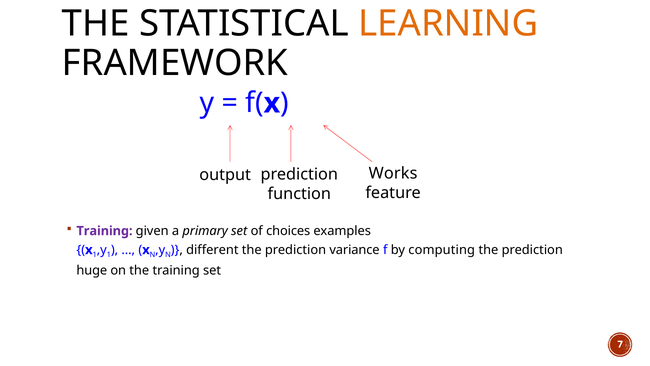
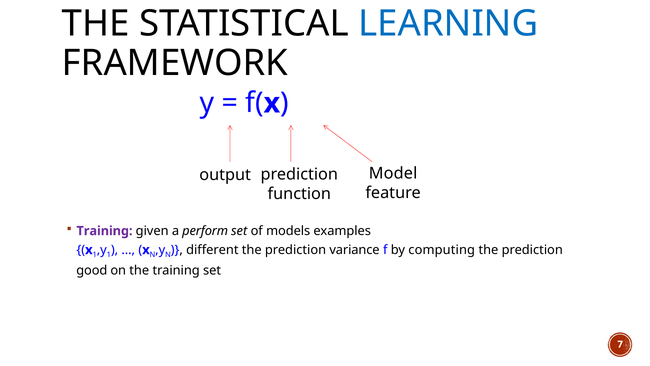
LEARNING colour: orange -> blue (448, 24)
Works: Works -> Model (393, 173)
primary: primary -> perform (205, 231)
choices: choices -> models (288, 231)
huge: huge -> good (92, 270)
